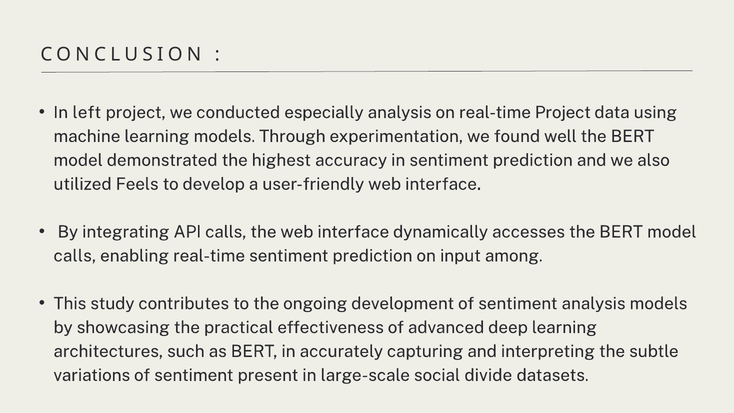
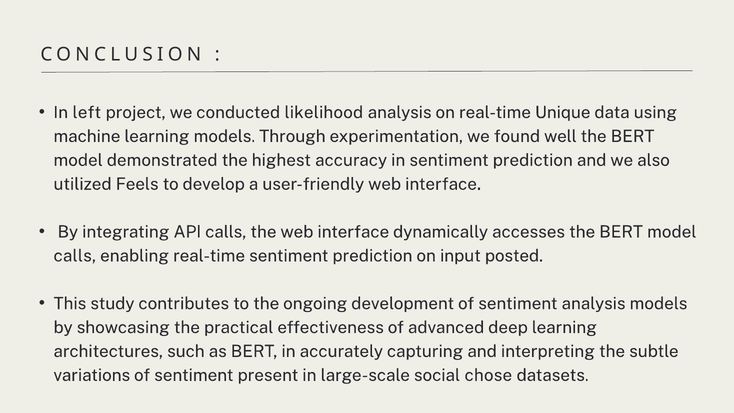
especially: especially -> likelihood (324, 112)
real-time Project: Project -> Unique (563, 112)
among: among -> posted (514, 256)
divide: divide -> chose (488, 375)
